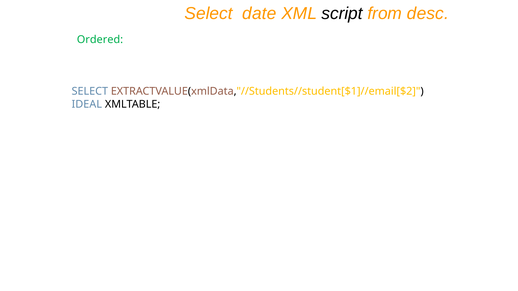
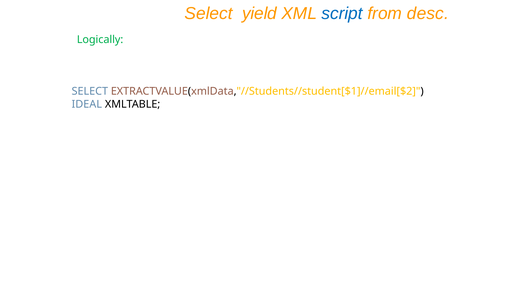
date: date -> yield (260, 13)
script colour: black -> blue (342, 13)
Ordered: Ordered -> Logically (100, 40)
